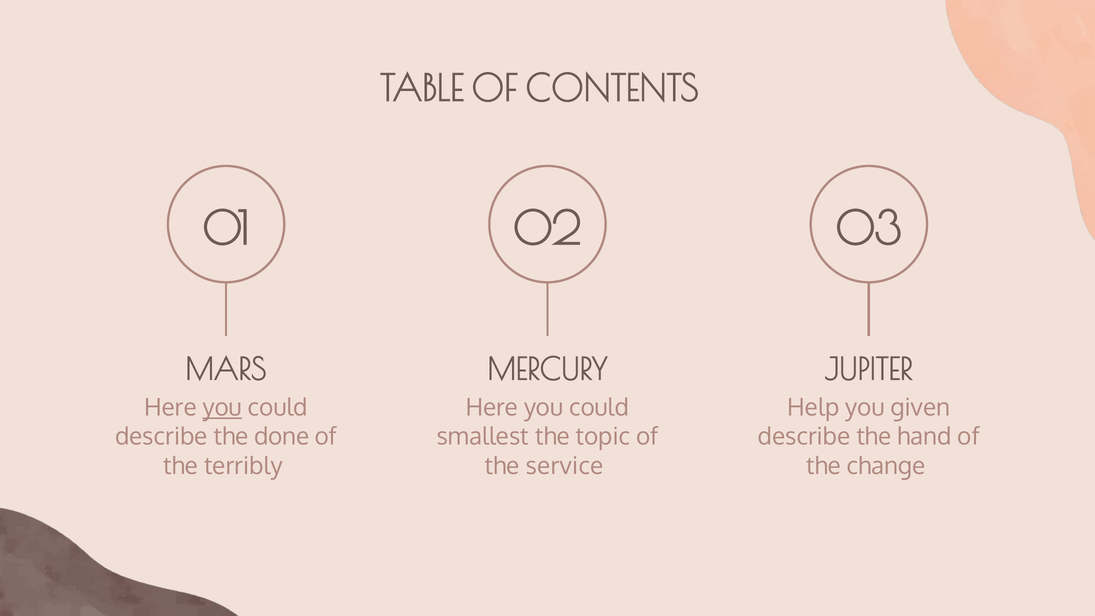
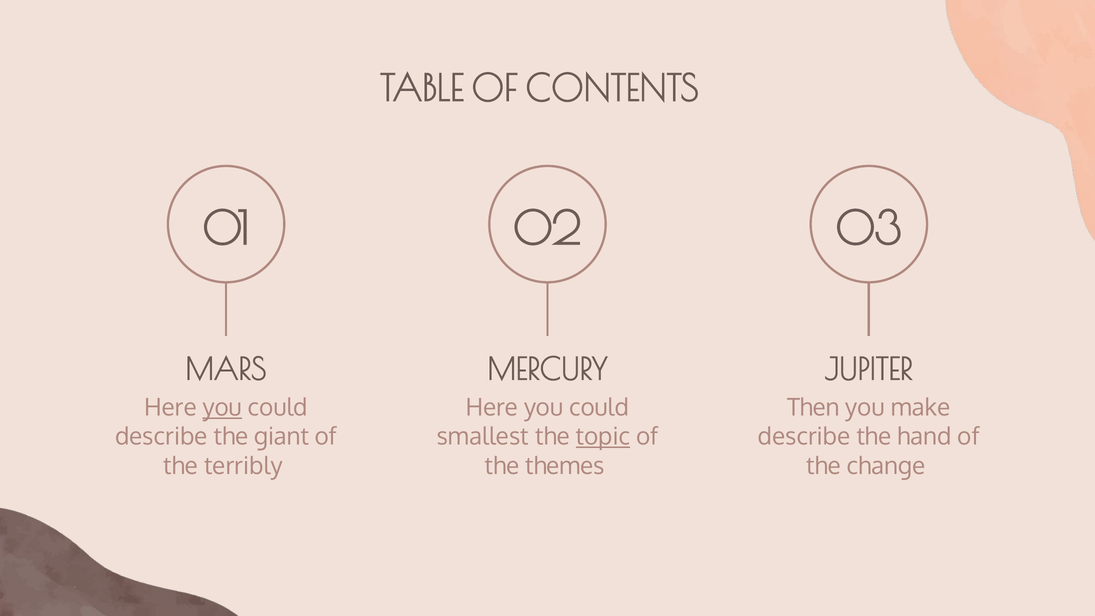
Help: Help -> Then (813, 408)
given: given -> make (921, 408)
done: done -> giant (282, 437)
topic underline: none -> present (603, 437)
service: service -> themes (565, 466)
